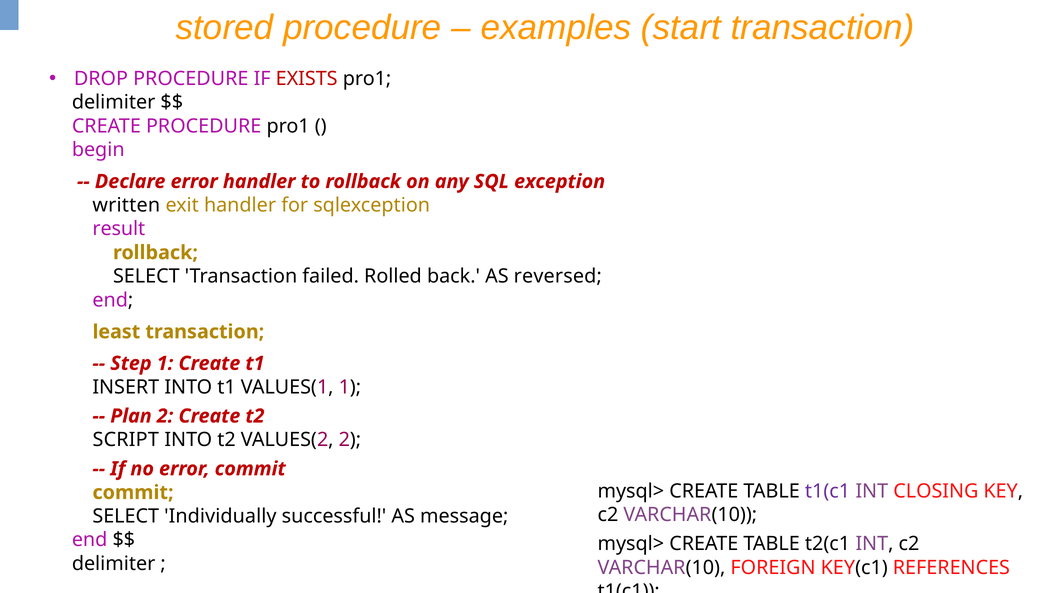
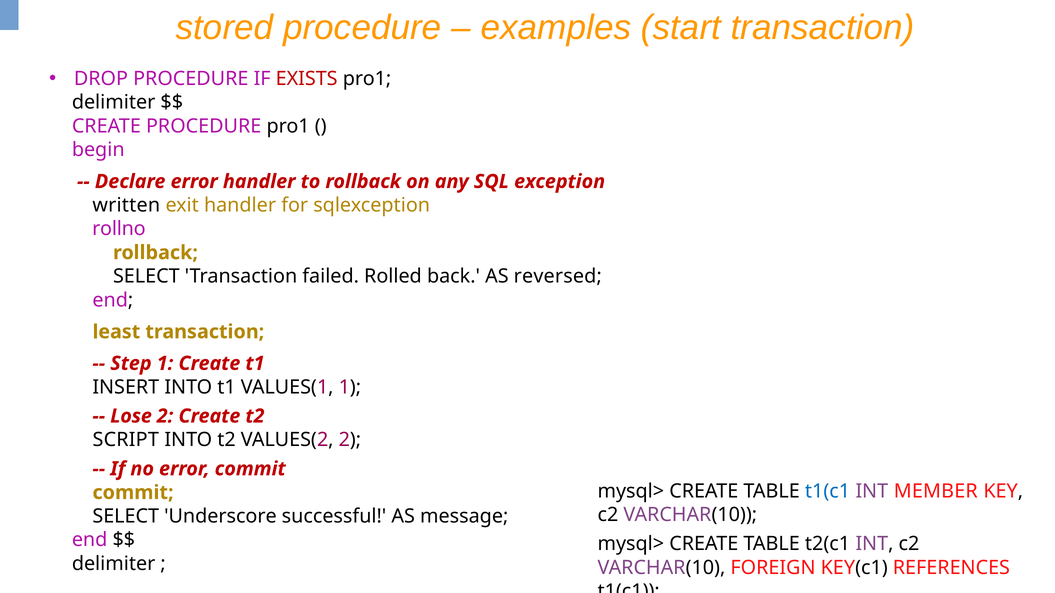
result: result -> rollno (119, 229)
Plan: Plan -> Lose (131, 416)
t1(c1 colour: purple -> blue (828, 492)
CLOSING: CLOSING -> MEMBER (936, 492)
Individually: Individually -> Underscore (220, 517)
